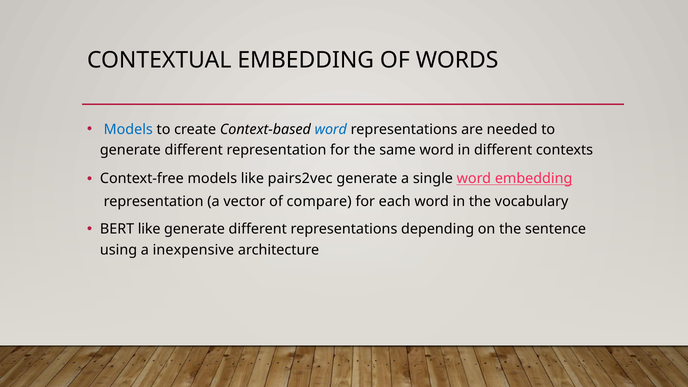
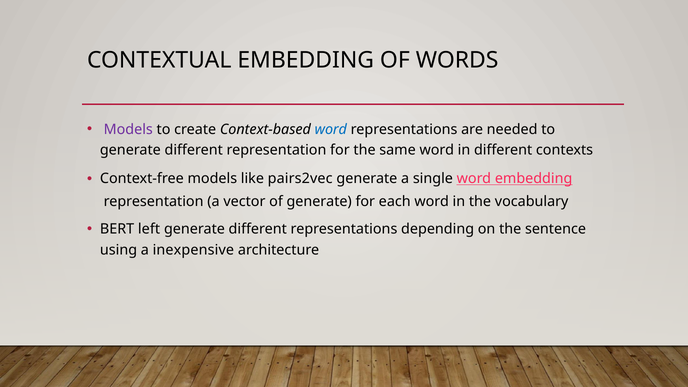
Models colour: blue -> purple (128, 129)
of compare: compare -> generate (319, 201)
BERT like: like -> left (149, 229)
